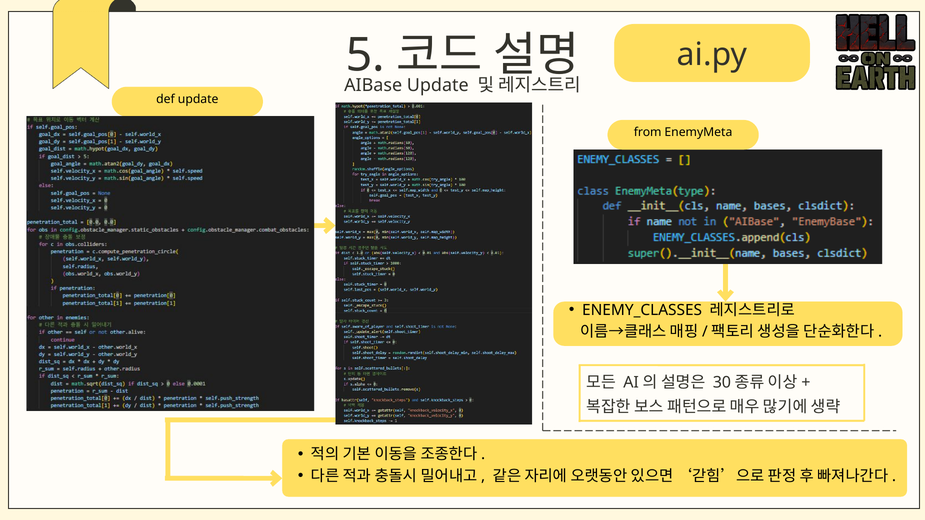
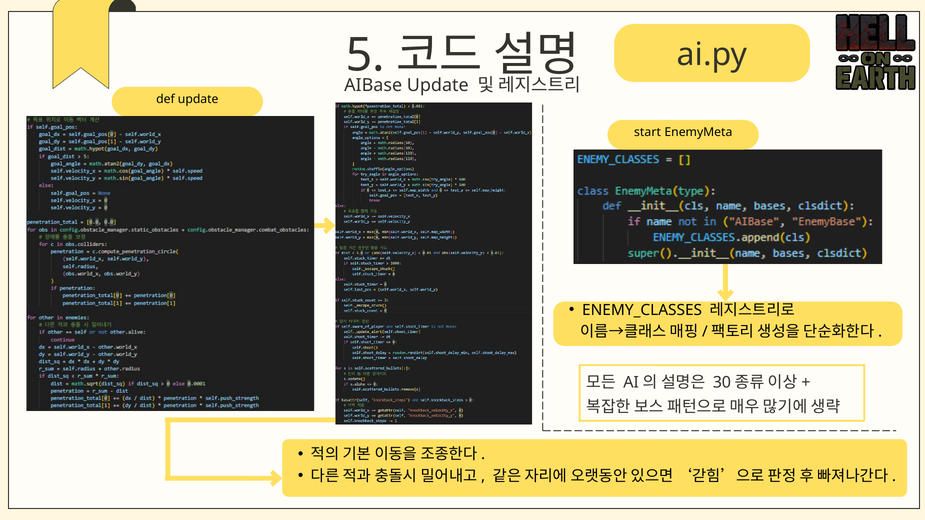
from: from -> start (648, 132)
